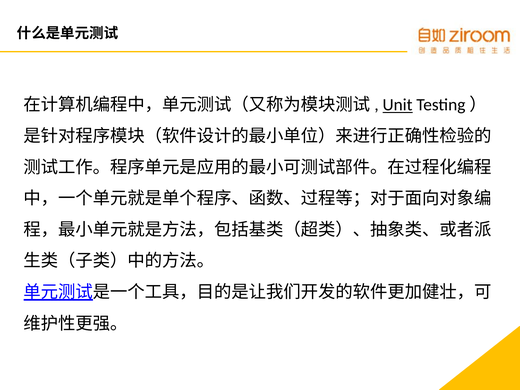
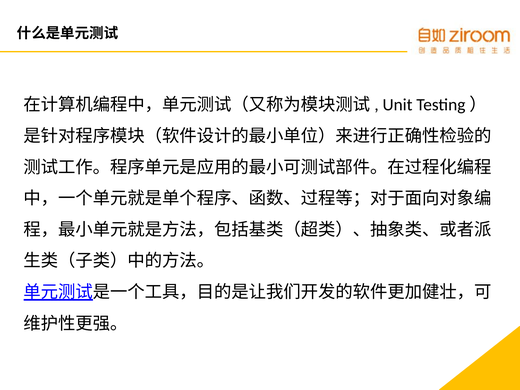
Unit underline: present -> none (398, 105)
